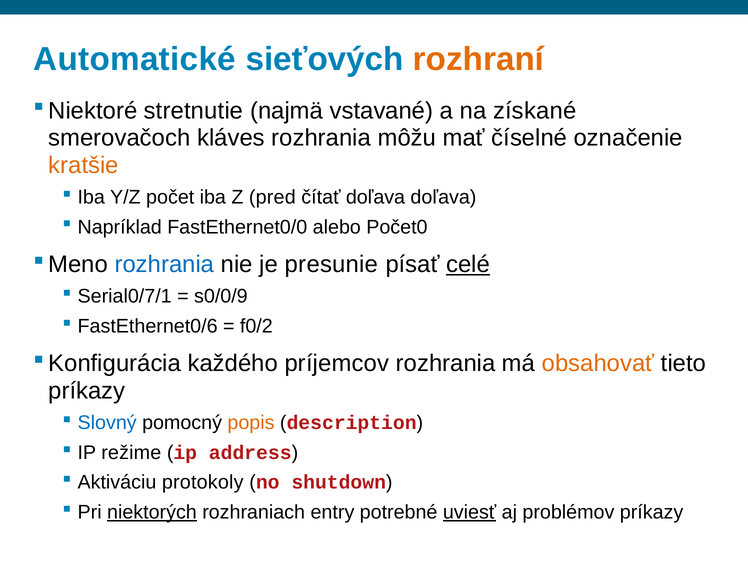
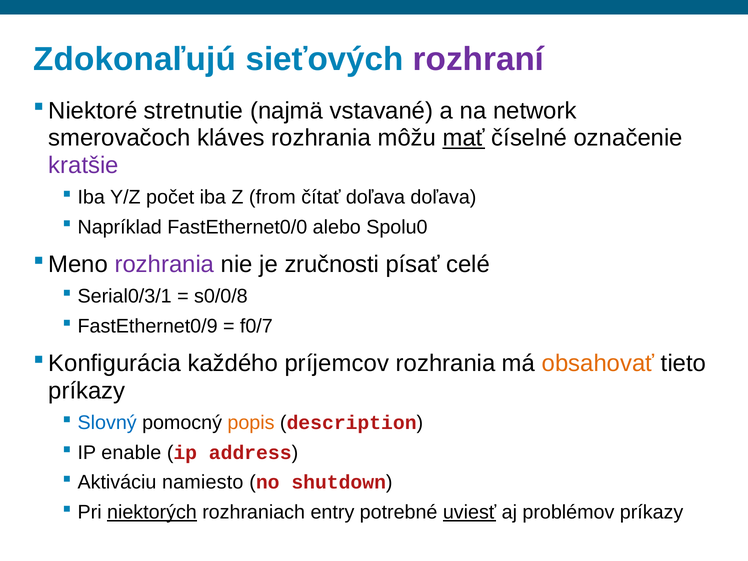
Automatické: Automatické -> Zdokonaľujú (135, 59)
rozhraní colour: orange -> purple (479, 59)
získané: získané -> network (535, 111)
mať underline: none -> present (464, 138)
kratšie colour: orange -> purple (84, 165)
pred: pred -> from (272, 197)
Počet0: Počet0 -> Spolu0 (397, 227)
rozhrania colour: blue -> purple (164, 264)
presunie: presunie -> zručnosti (332, 264)
celé underline: present -> none (468, 264)
Serial0/7/1: Serial0/7/1 -> Serial0/3/1 (125, 296)
s0/0/9: s0/0/9 -> s0/0/8 (221, 296)
FastEthernet0/6: FastEthernet0/6 -> FastEthernet0/9 (148, 326)
f0/2: f0/2 -> f0/7 (256, 326)
režime: režime -> enable (131, 453)
protokoly: protokoly -> namiesto (203, 482)
